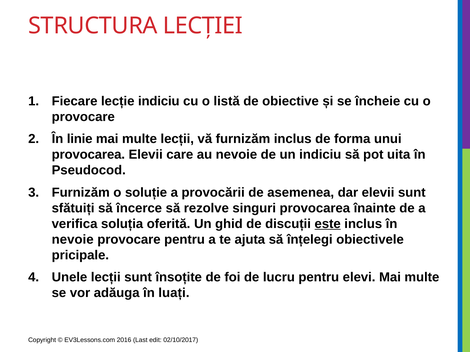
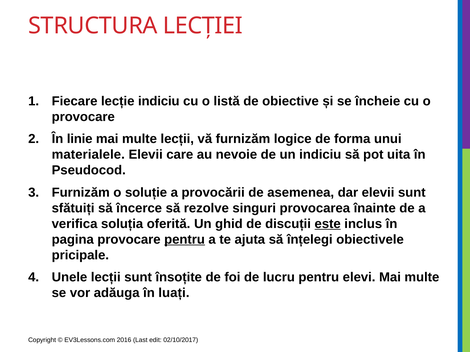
furnizăm inclus: inclus -> logice (293, 139)
provocarea: provocarea -> materialele (88, 155)
nevoie: nevoie -> pagina (73, 240)
pentru underline: none -> present (185, 240)
